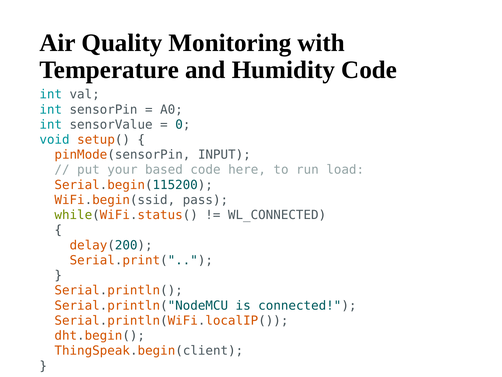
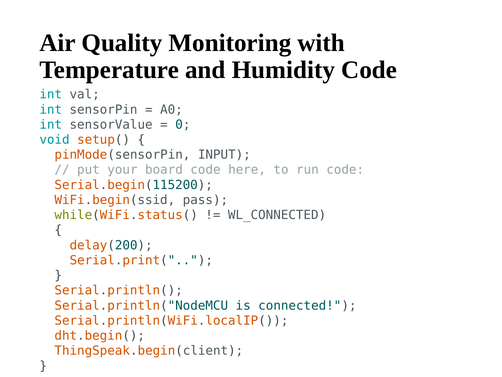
based: based -> board (164, 170)
run load: load -> code (345, 170)
